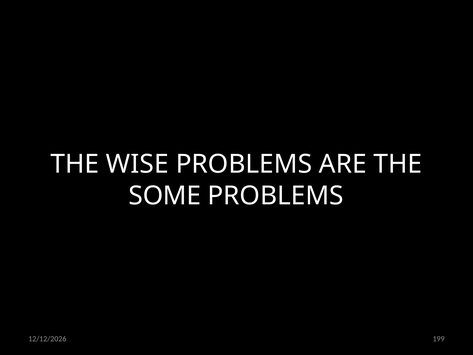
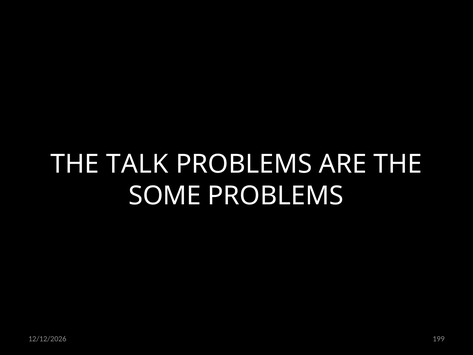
WISE: WISE -> TALK (137, 164)
